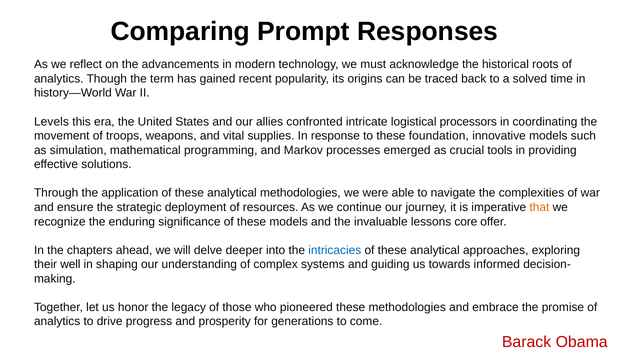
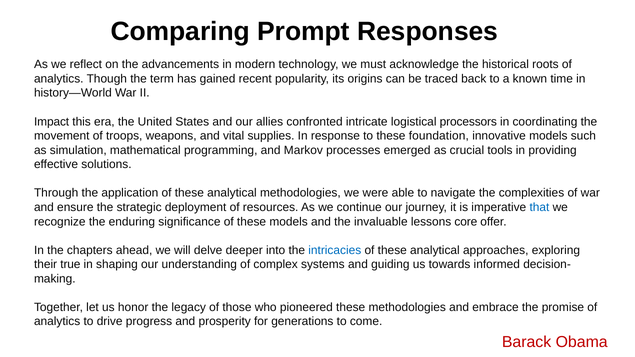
solved: solved -> known (530, 79)
Levels: Levels -> Impact (52, 122)
that colour: orange -> blue (539, 207)
well: well -> true (70, 265)
